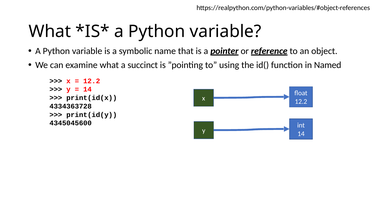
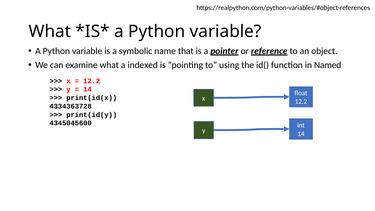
succinct: succinct -> indexed (143, 65)
